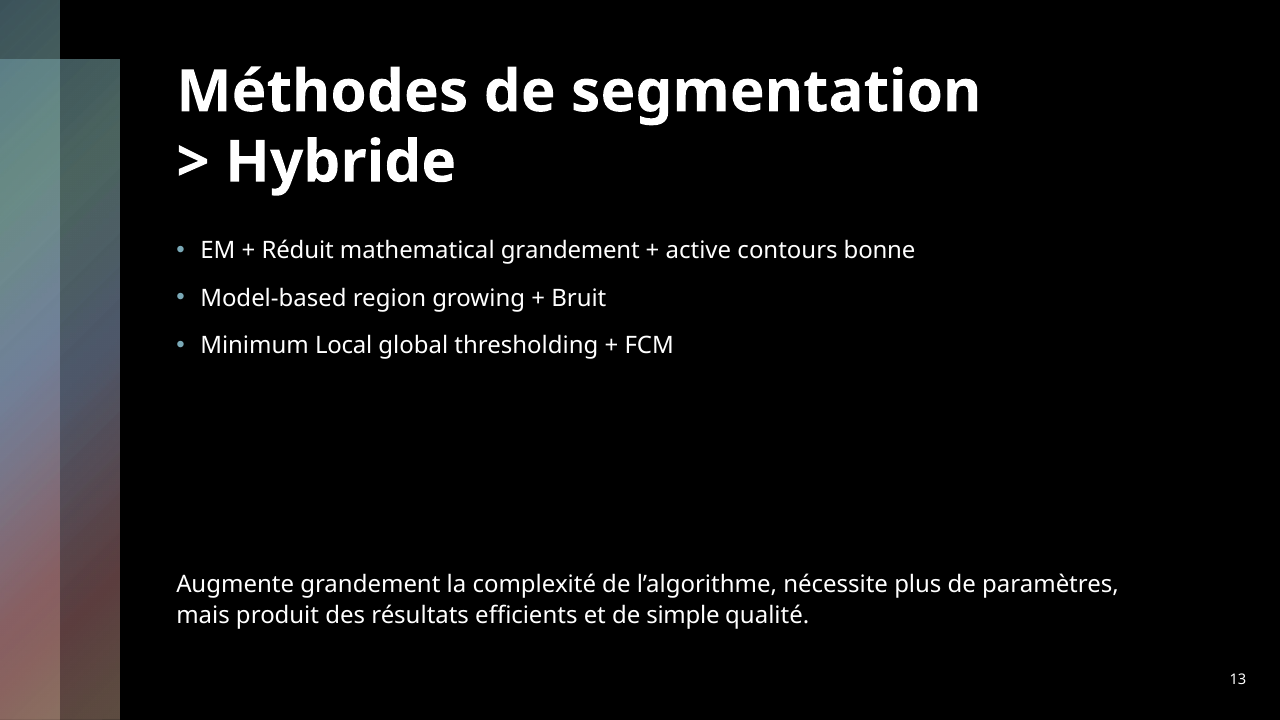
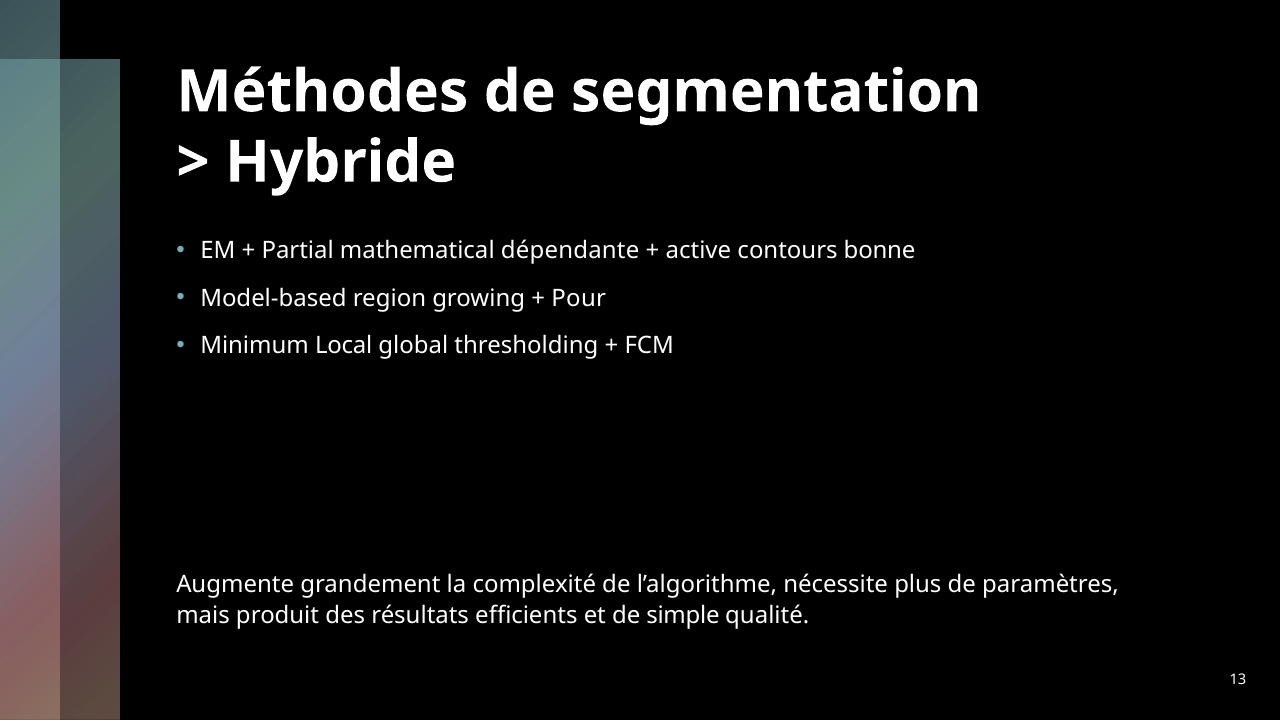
Réduit: Réduit -> Partial (298, 251)
mathematical grandement: grandement -> dépendante (570, 251)
Bruit: Bruit -> Pour (579, 298)
